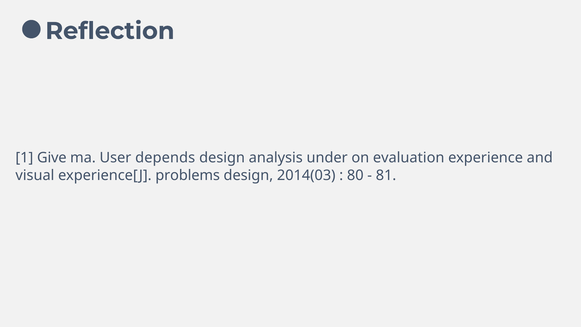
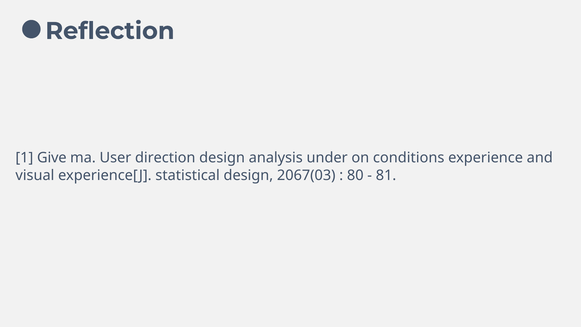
depends: depends -> direction (165, 158)
evaluation: evaluation -> conditions (409, 158)
problems: problems -> statistical (188, 175)
2014(03: 2014(03 -> 2067(03 (306, 175)
